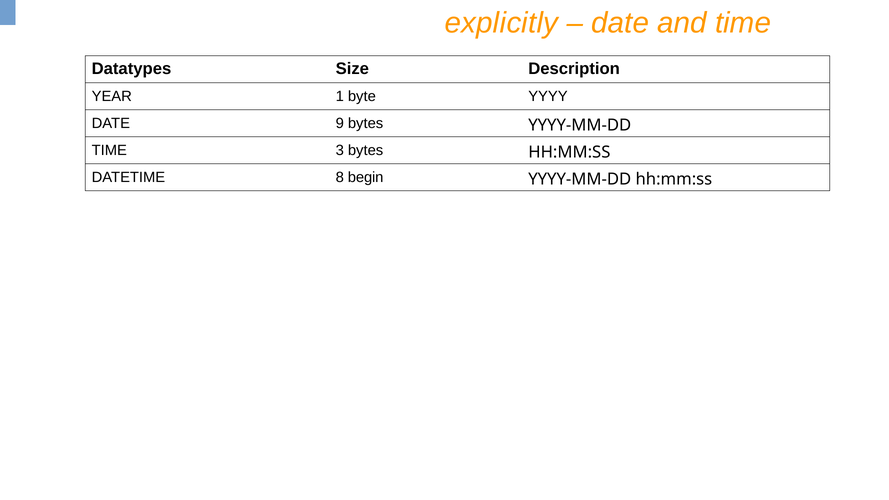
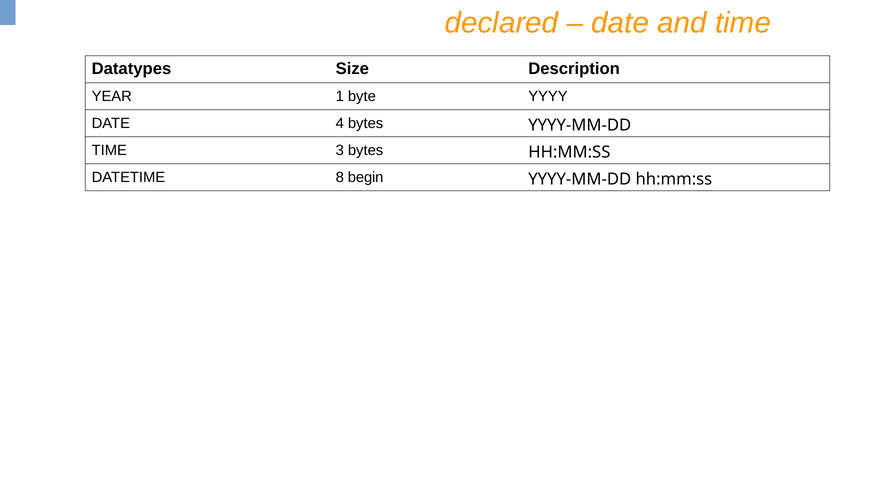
explicitly: explicitly -> declared (502, 23)
9: 9 -> 4 (340, 124)
